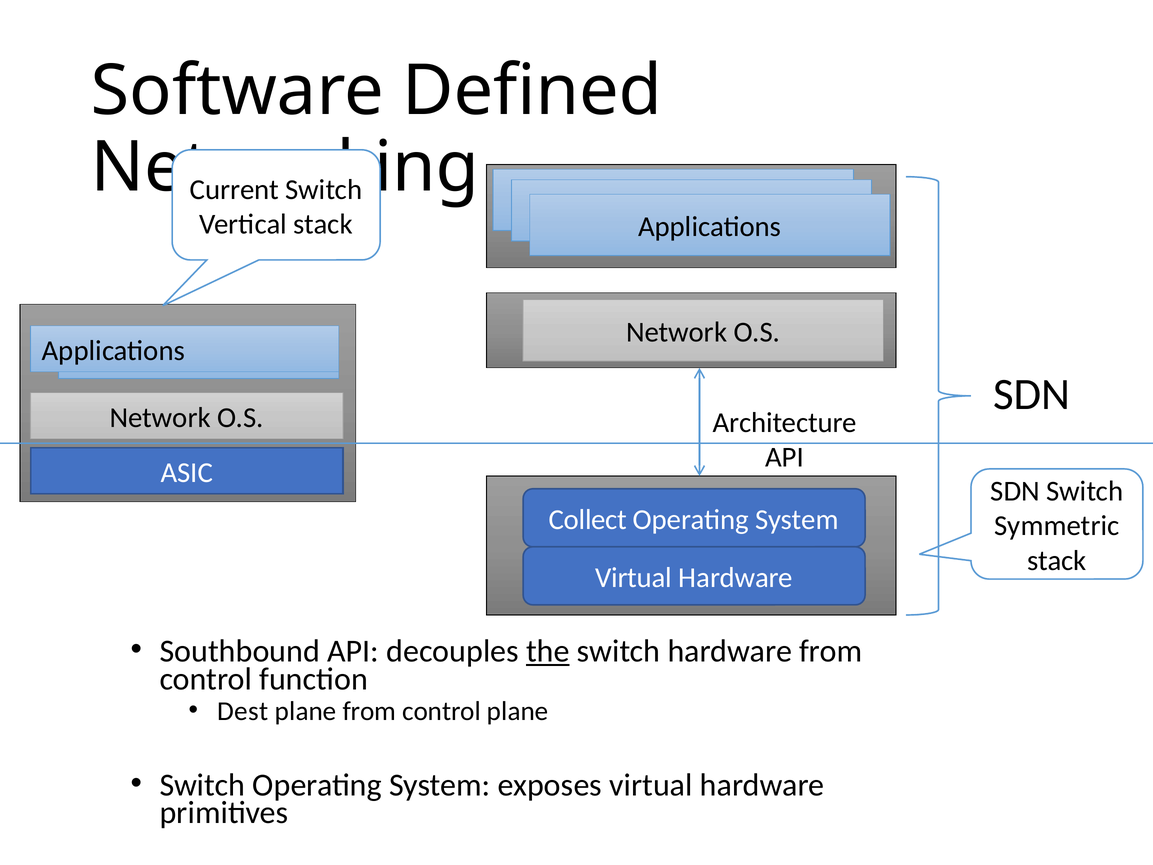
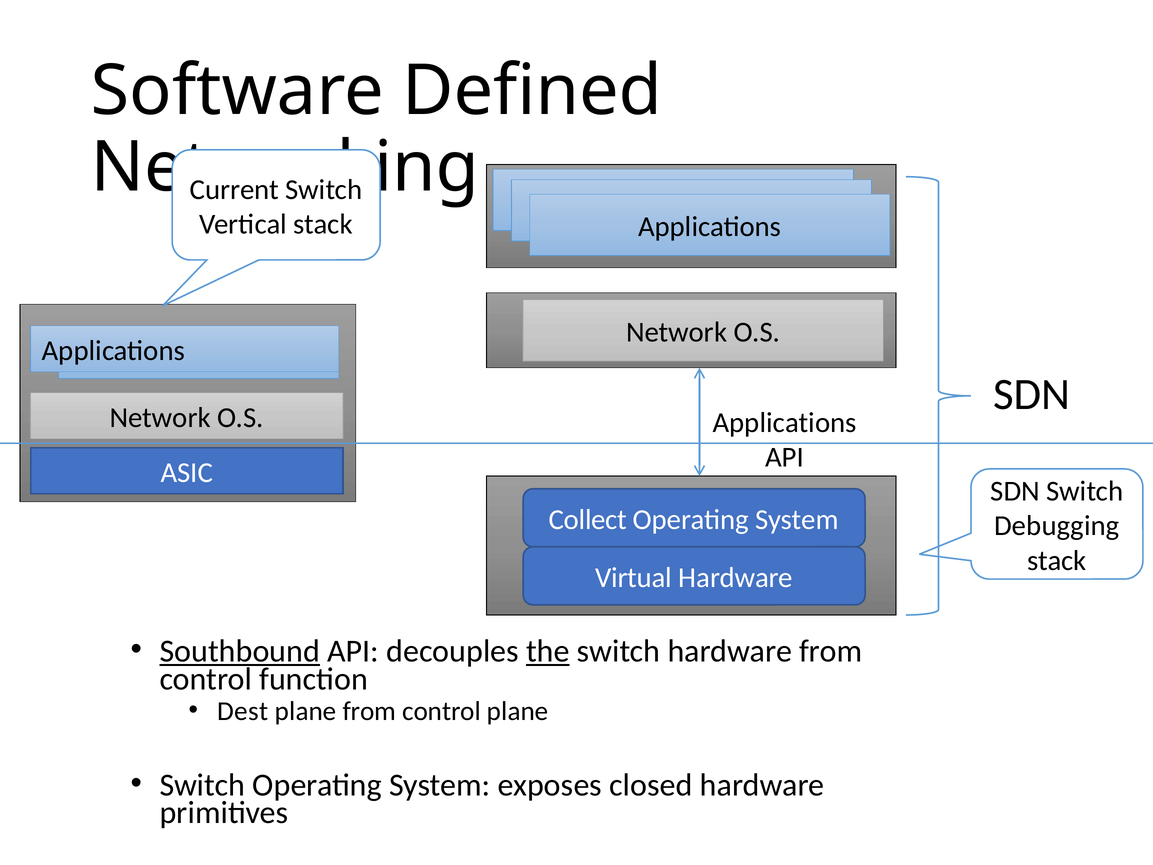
Architecture: Architecture -> Applications (785, 422)
Symmetric: Symmetric -> Debugging (1057, 526)
Southbound underline: none -> present (240, 651)
exposes virtual: virtual -> closed (651, 785)
